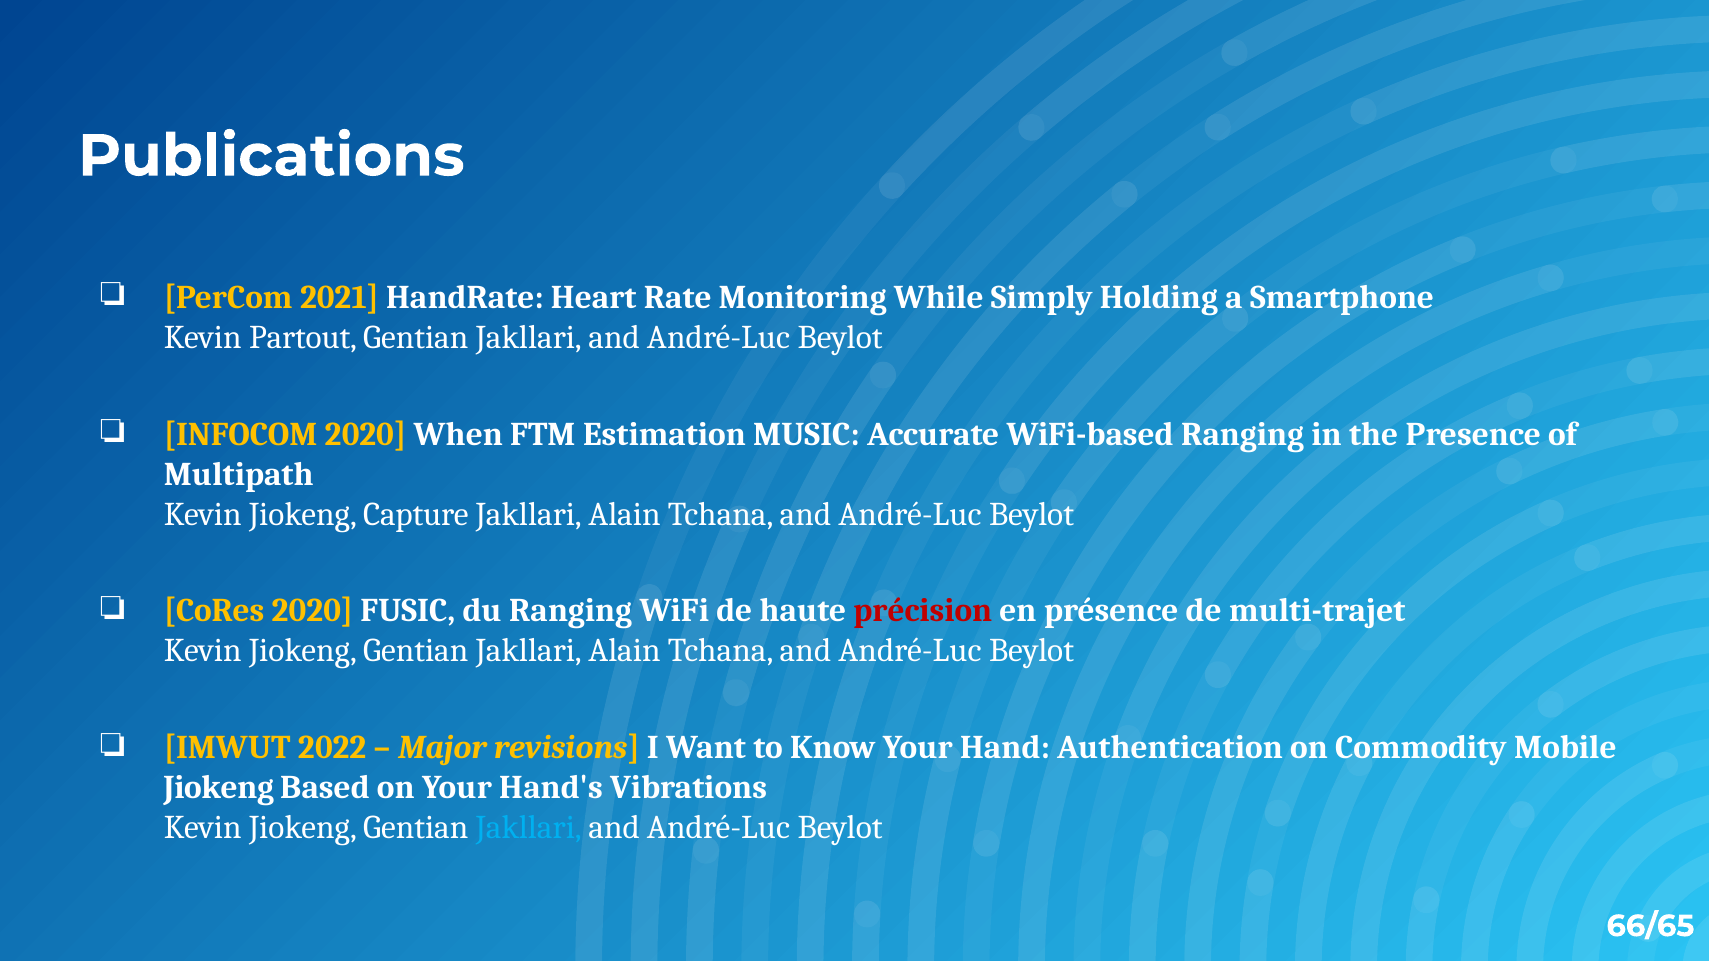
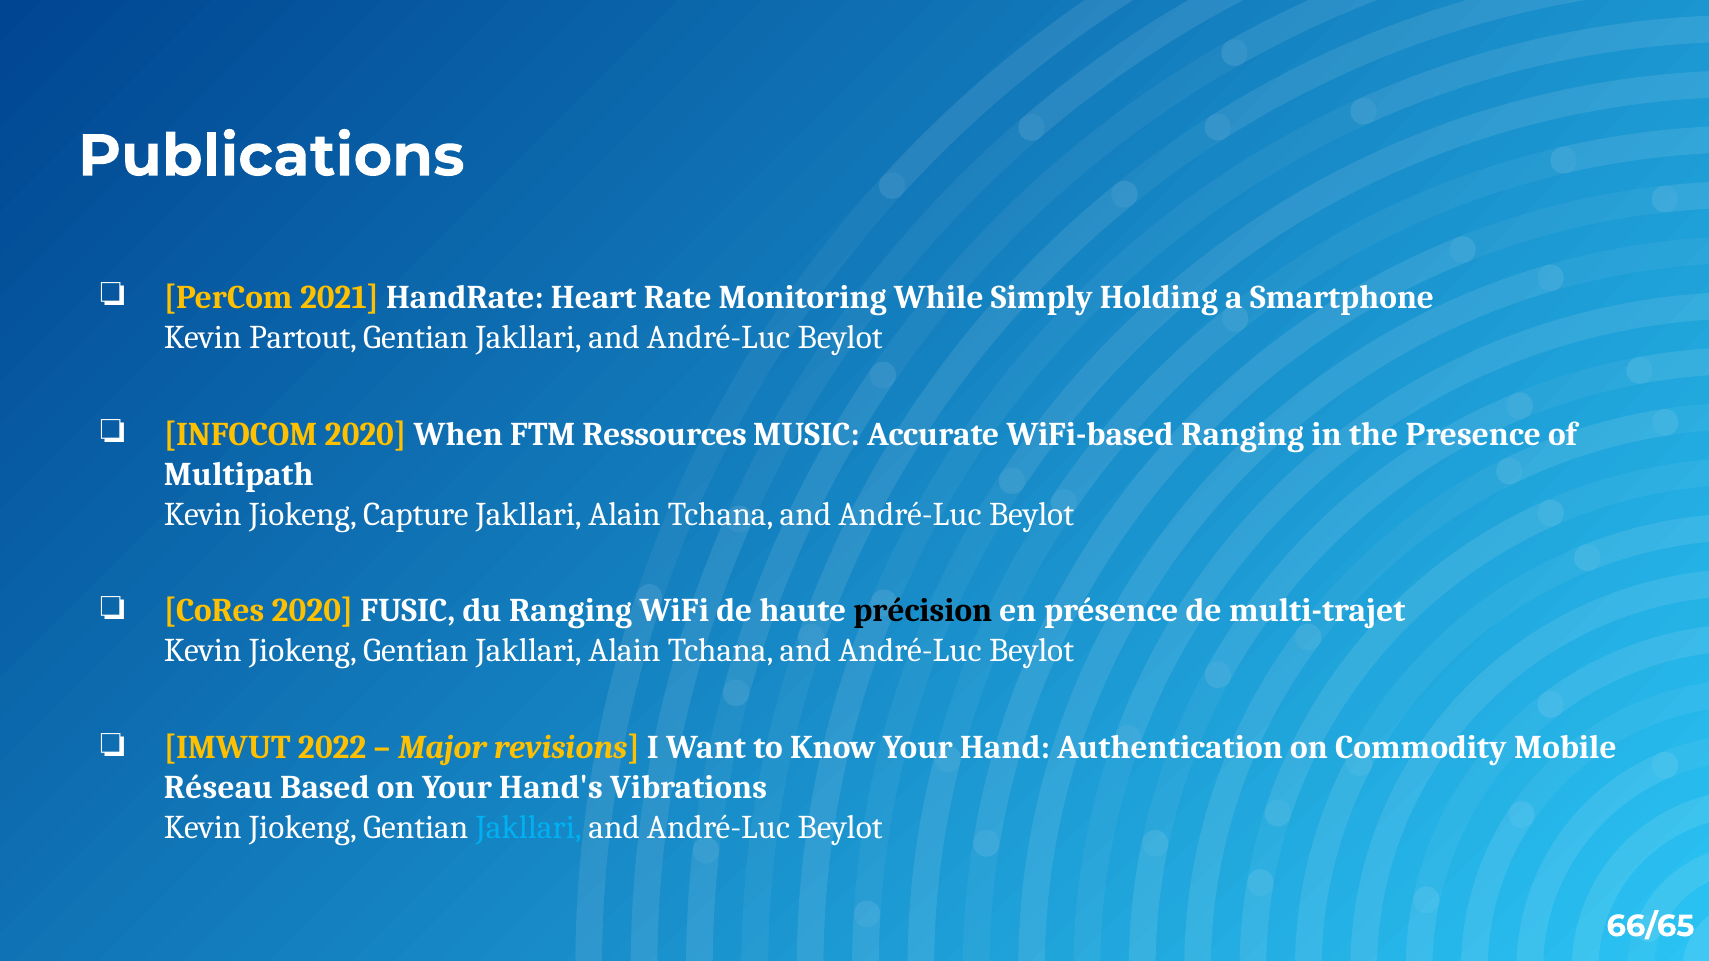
Estimation: Estimation -> Ressources (665, 435)
précision colour: red -> black (923, 611)
Jiokeng: Jiokeng -> Réseau (218, 788)
